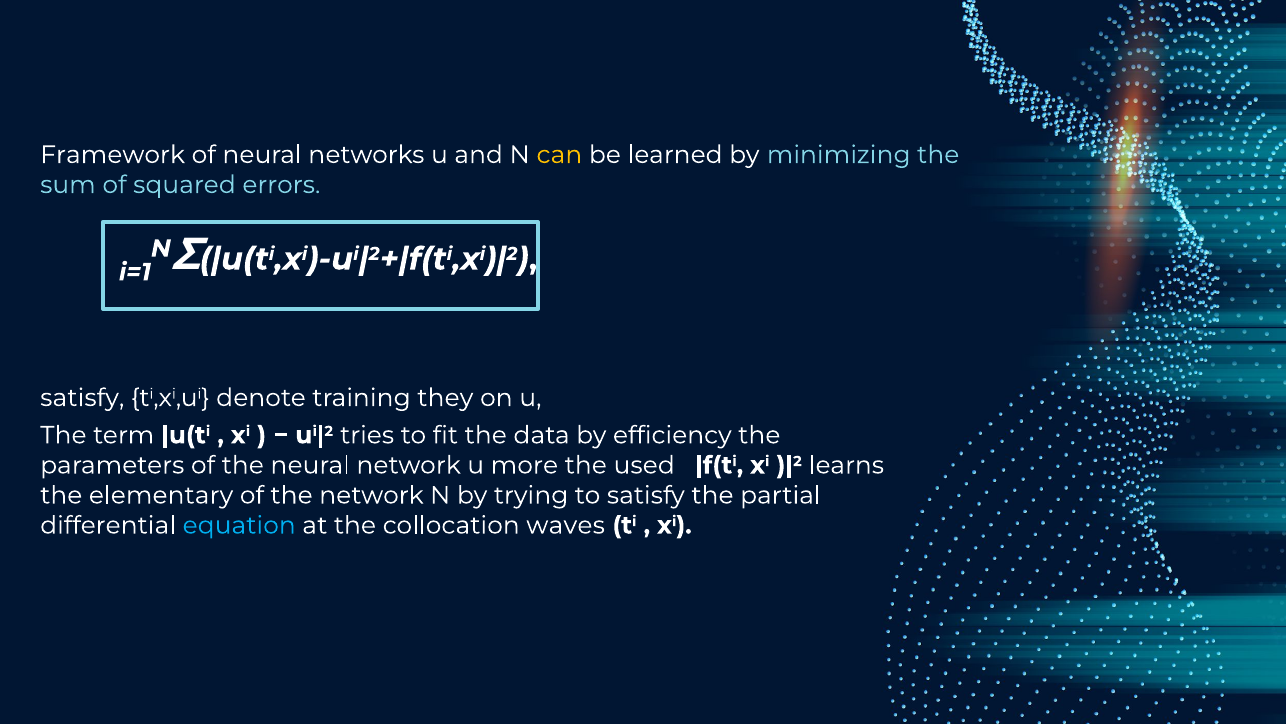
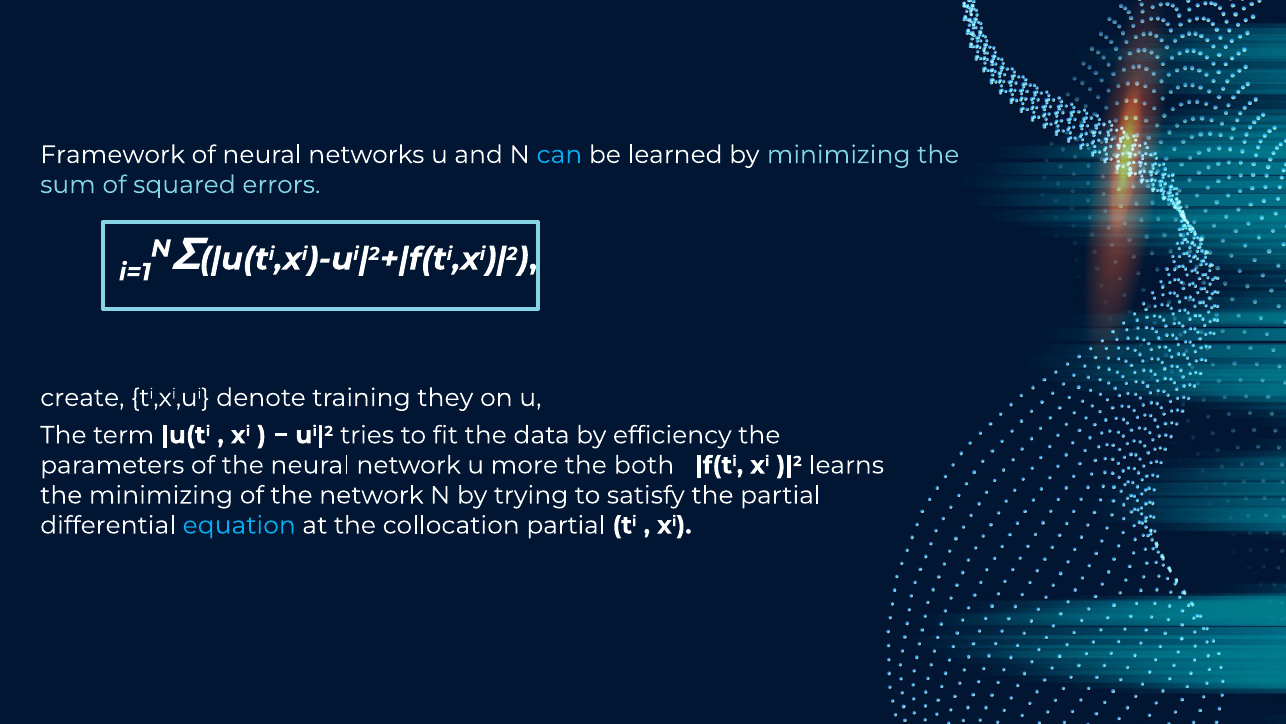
can colour: yellow -> light blue (559, 155)
satisfy: satisfy -> create (82, 397)
used: used -> both (644, 465)
the elementary: elementary -> minimizing (161, 495)
collocation waves: waves -> partial (566, 525)
